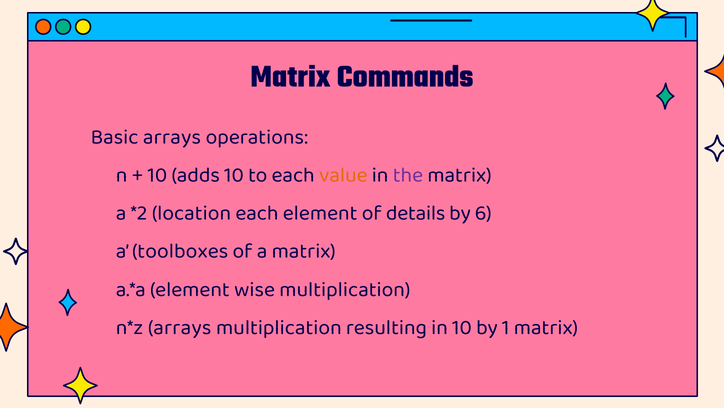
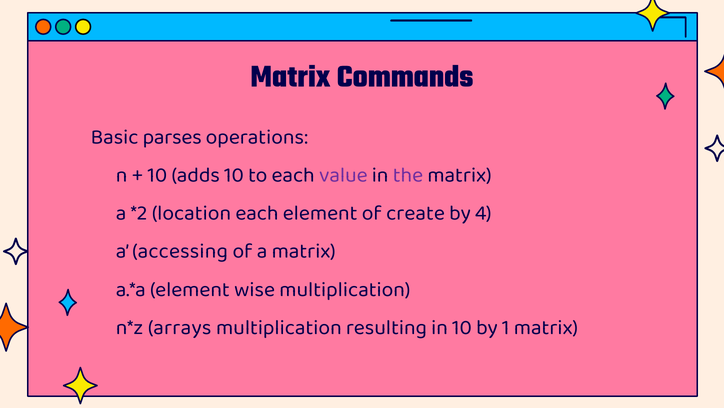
Basic arrays: arrays -> parses (172, 137)
value colour: orange -> purple (343, 175)
details: details -> create (416, 213)
6: 6 -> 4 (483, 213)
toolboxes: toolboxes -> accessing (180, 251)
